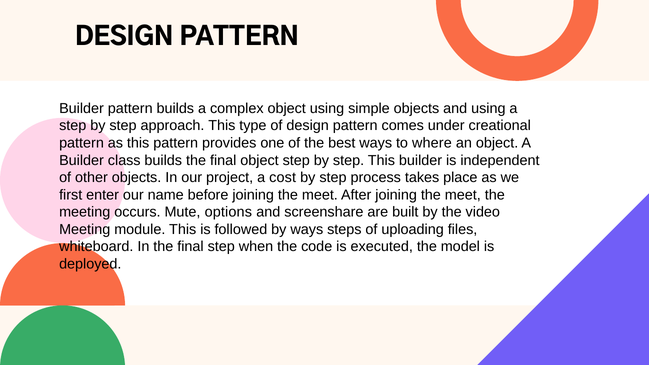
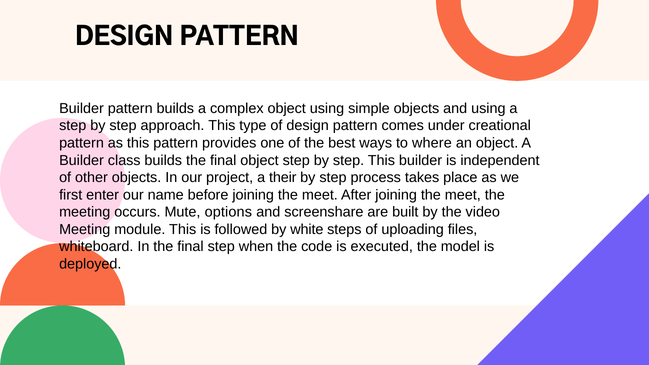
cost: cost -> their (283, 178)
by ways: ways -> white (307, 229)
